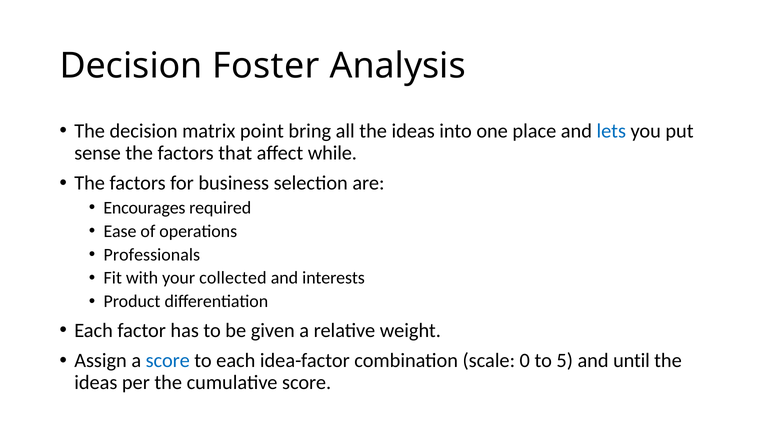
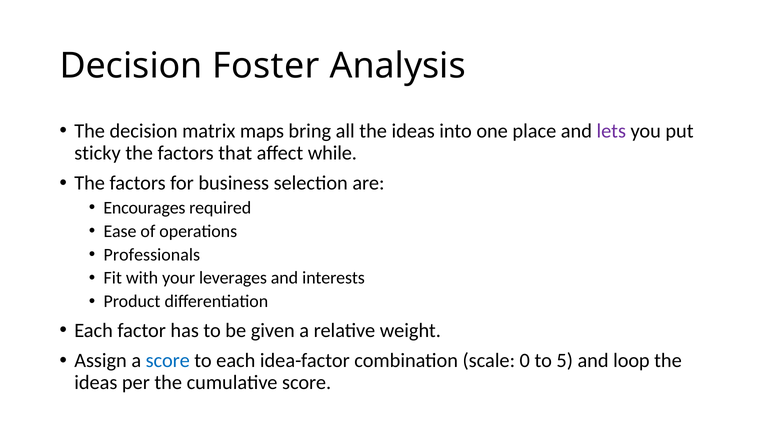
point: point -> maps (262, 131)
lets colour: blue -> purple (611, 131)
sense: sense -> sticky (98, 153)
collected: collected -> leverages (233, 278)
until: until -> loop (631, 360)
